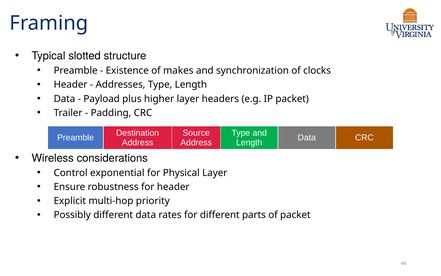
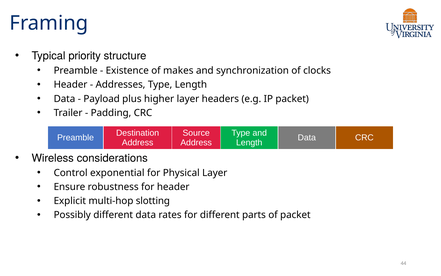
slotted: slotted -> priority (85, 56)
priority: priority -> slotting (153, 201)
